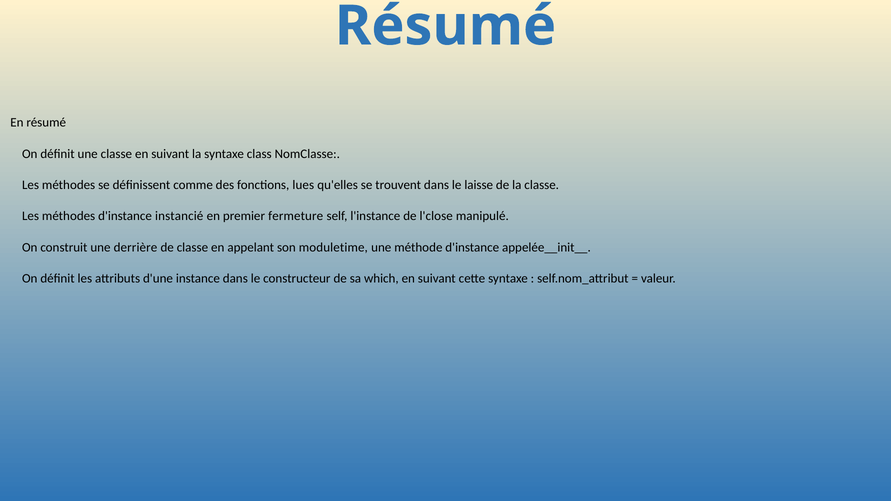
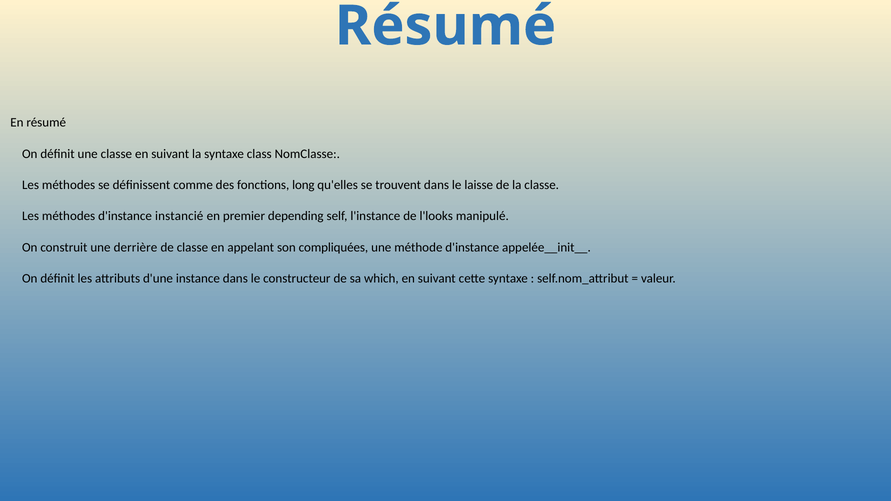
lues: lues -> long (303, 185)
fermeture: fermeture -> depending (296, 216)
l'close: l'close -> l'looks (436, 216)
moduletime: moduletime -> compliquées (333, 247)
